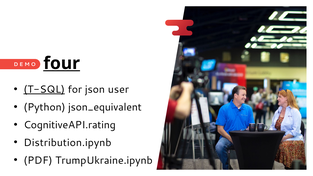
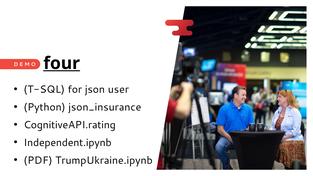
T-SQL underline: present -> none (44, 89)
json_equivalent: json_equivalent -> json_insurance (105, 107)
Distribution.ipynb: Distribution.ipynb -> Independent.ipynb (68, 143)
